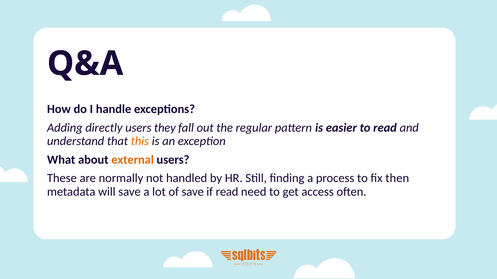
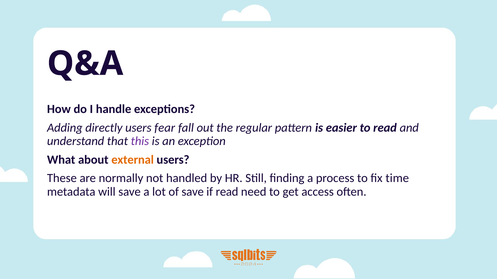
they: they -> fear (165, 128)
this colour: orange -> purple (140, 141)
then: then -> time (397, 179)
